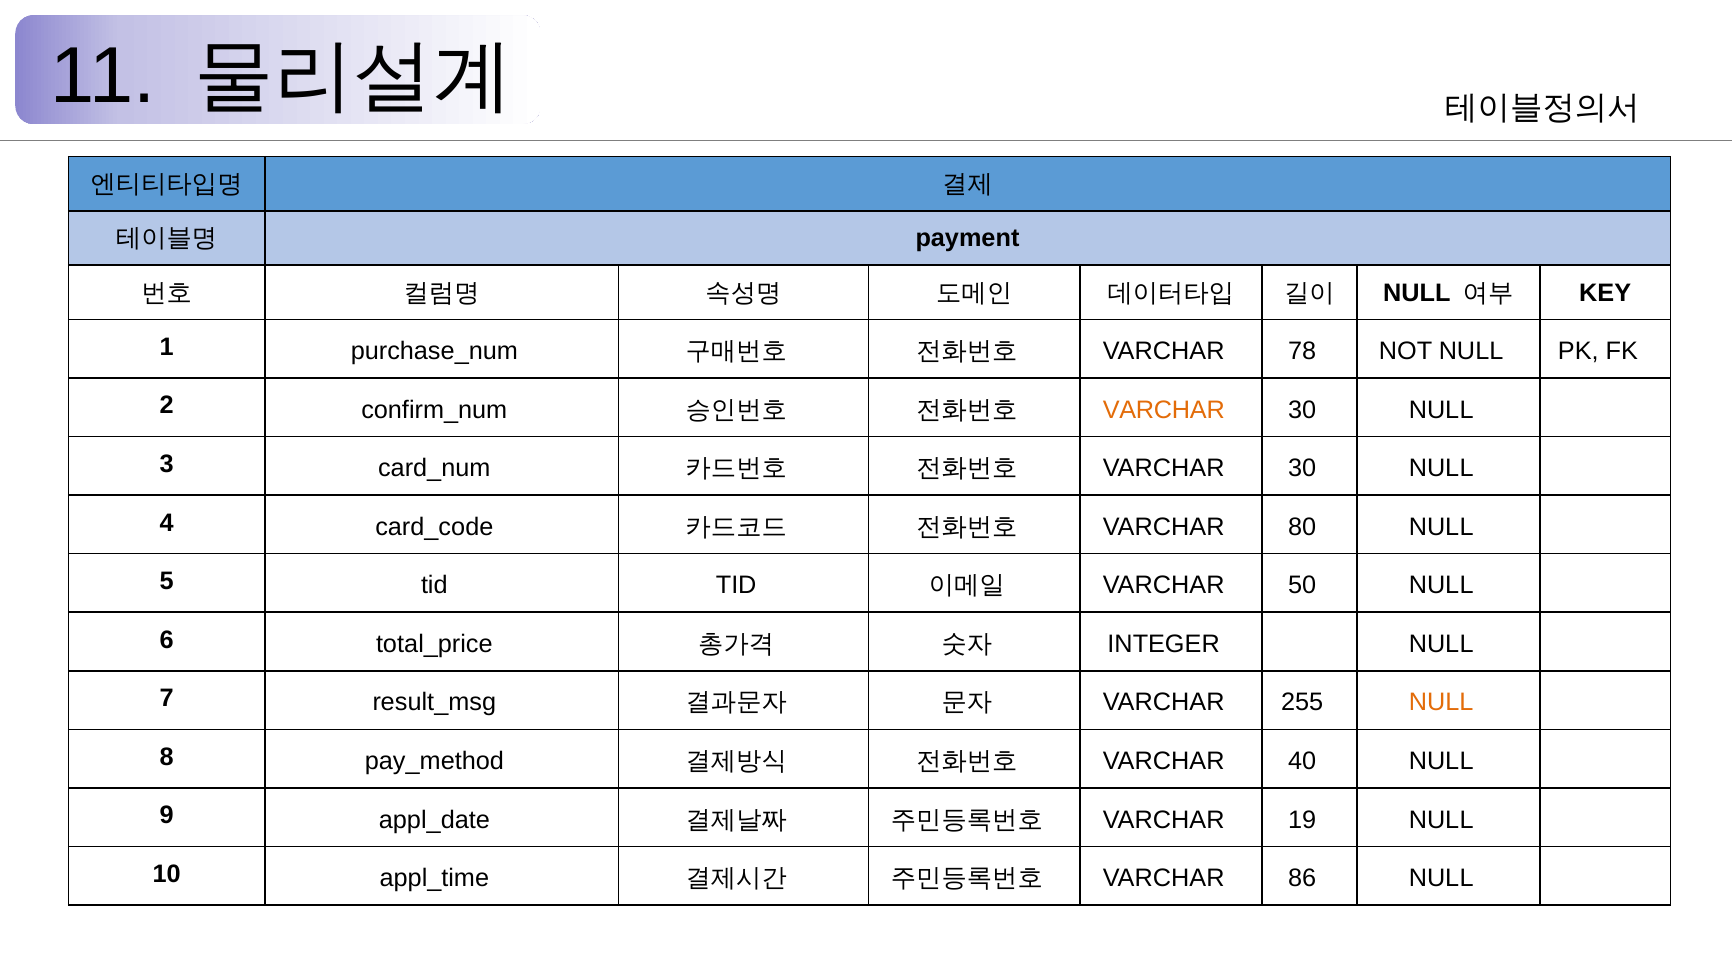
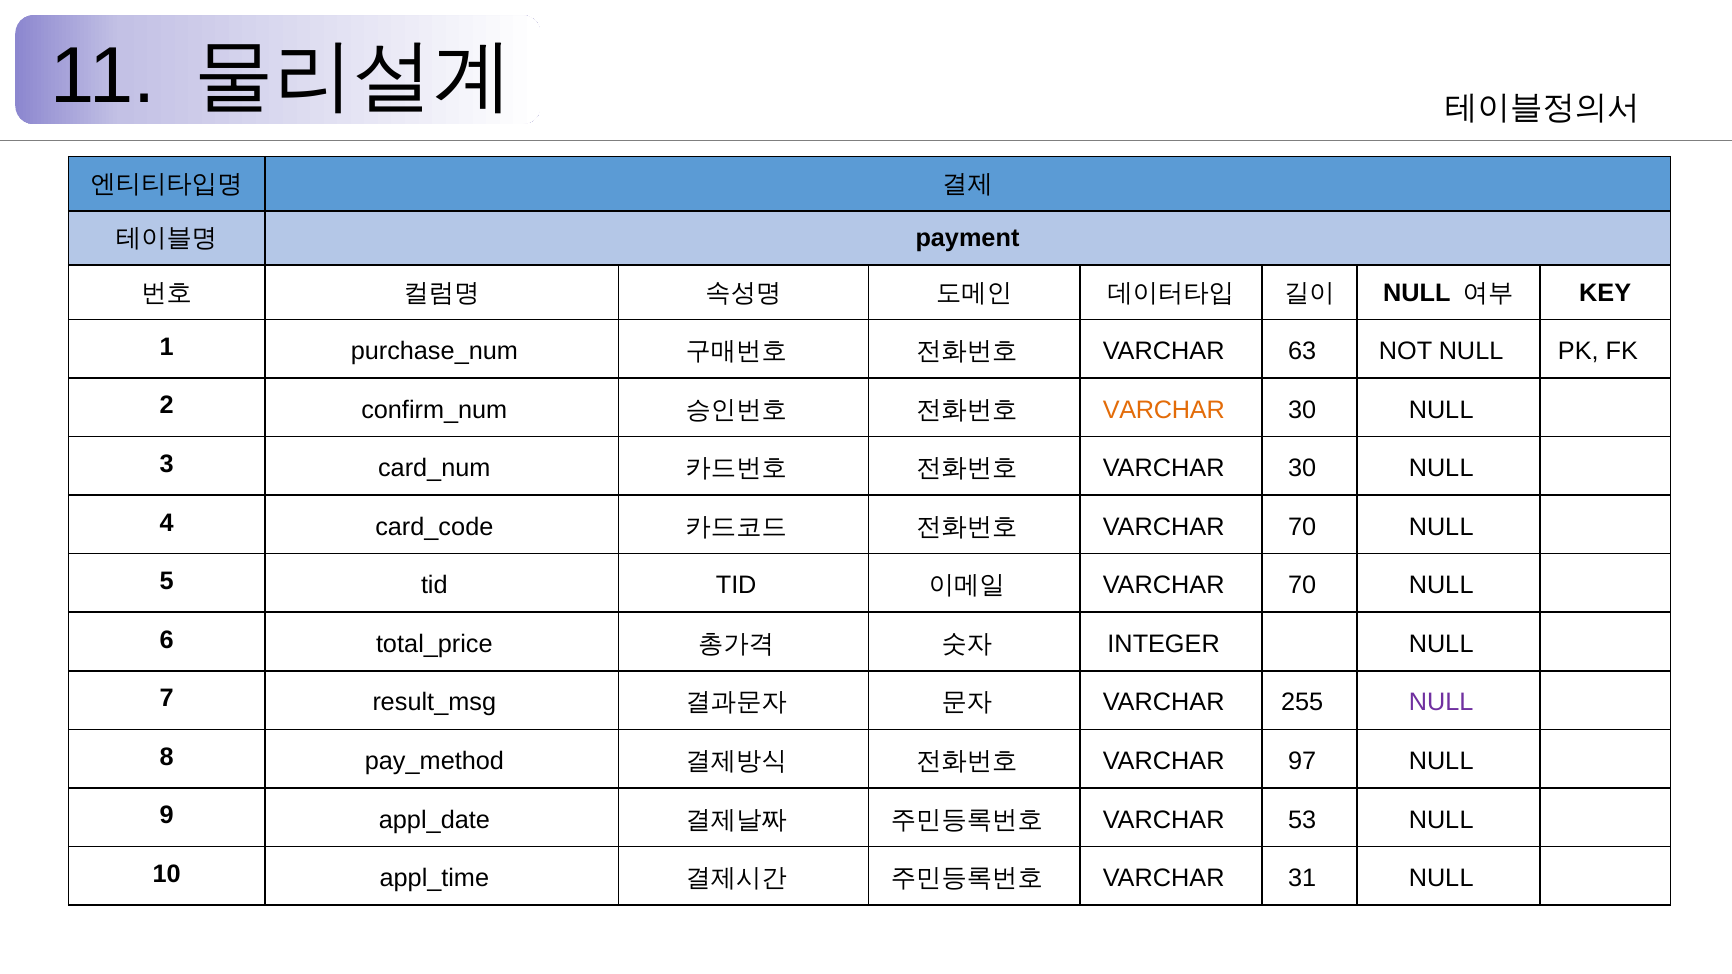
78: 78 -> 63 (1302, 351)
80: 80 -> 70 (1302, 527)
50: 50 -> 70 (1302, 586)
NULL colour: orange -> purple (1441, 703)
40: 40 -> 97 (1302, 761)
19: 19 -> 53 (1302, 820)
86: 86 -> 31 (1302, 878)
